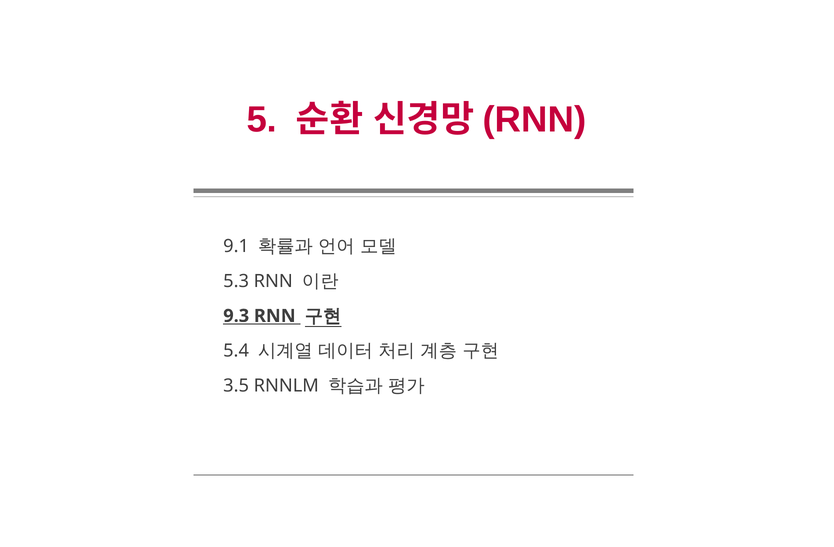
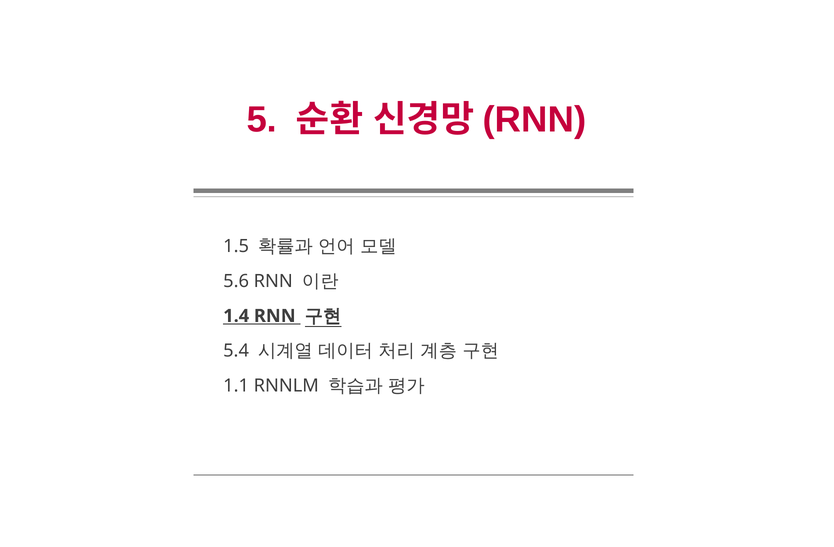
9.1: 9.1 -> 1.5 (236, 247)
5.3: 5.3 -> 5.6 (236, 281)
9.3: 9.3 -> 1.4 (236, 316)
3.5: 3.5 -> 1.1 (236, 386)
